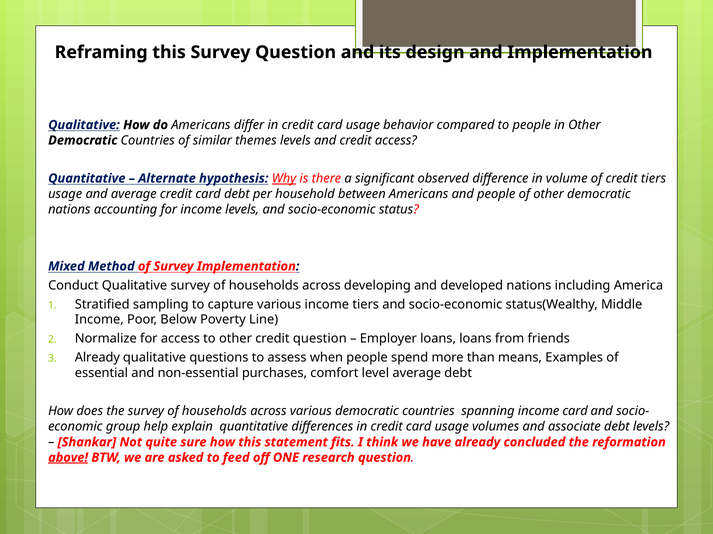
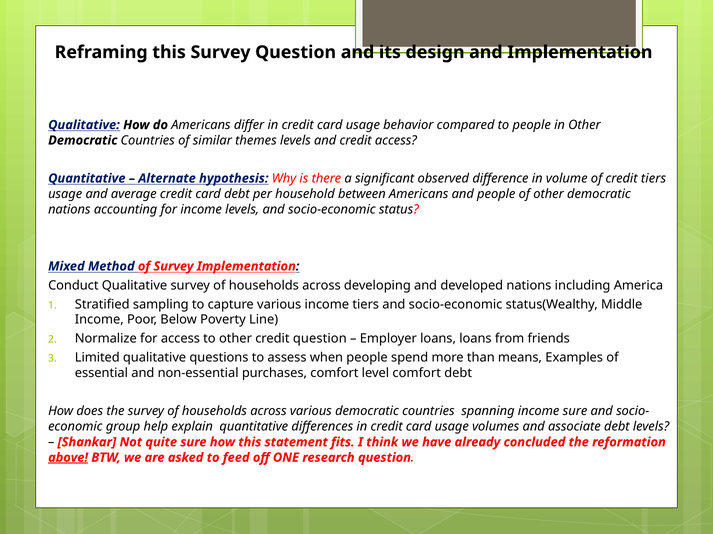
Why underline: present -> none (284, 179)
Already: Already -> Limited (97, 358)
level average: average -> comfort (417, 374)
income card: card -> sure (575, 412)
